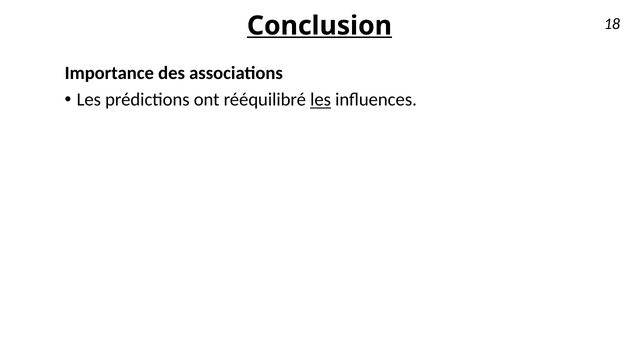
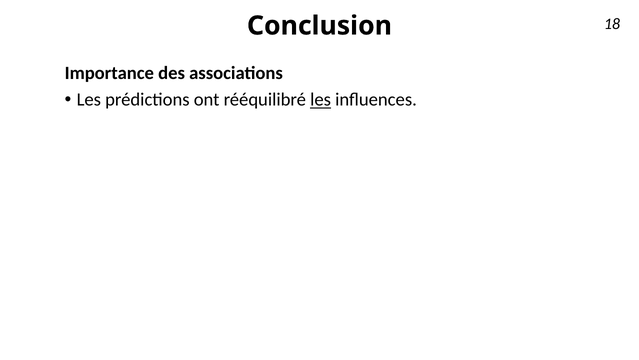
Conclusion underline: present -> none (319, 26)
